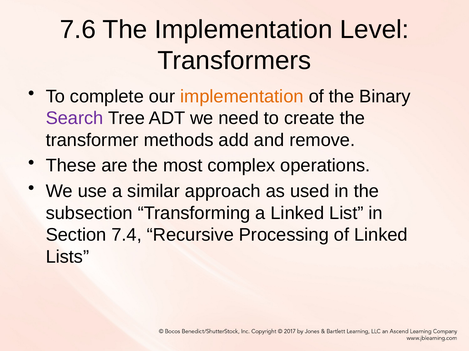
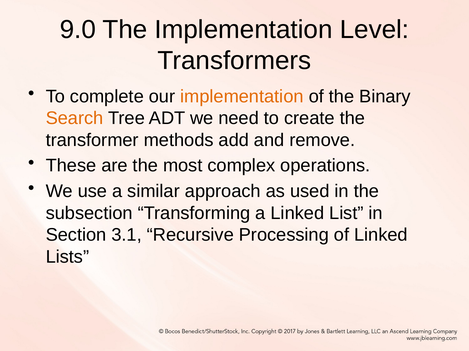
7.6: 7.6 -> 9.0 (78, 30)
Search colour: purple -> orange (75, 119)
7.4: 7.4 -> 3.1 (127, 235)
